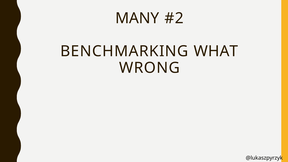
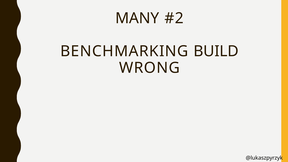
WHAT: WHAT -> BUILD (216, 51)
